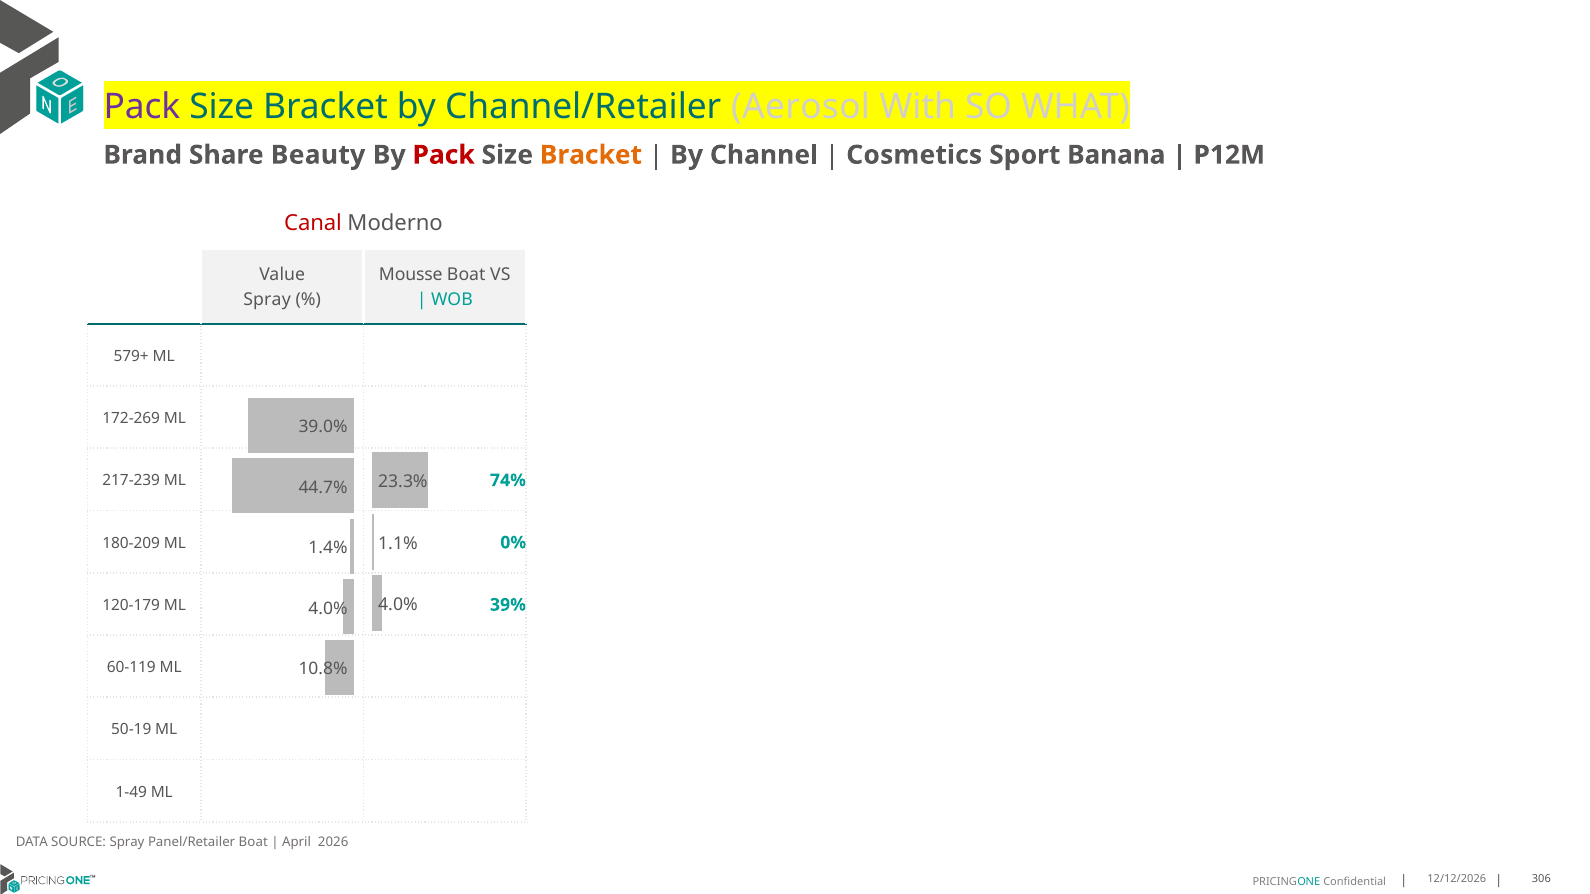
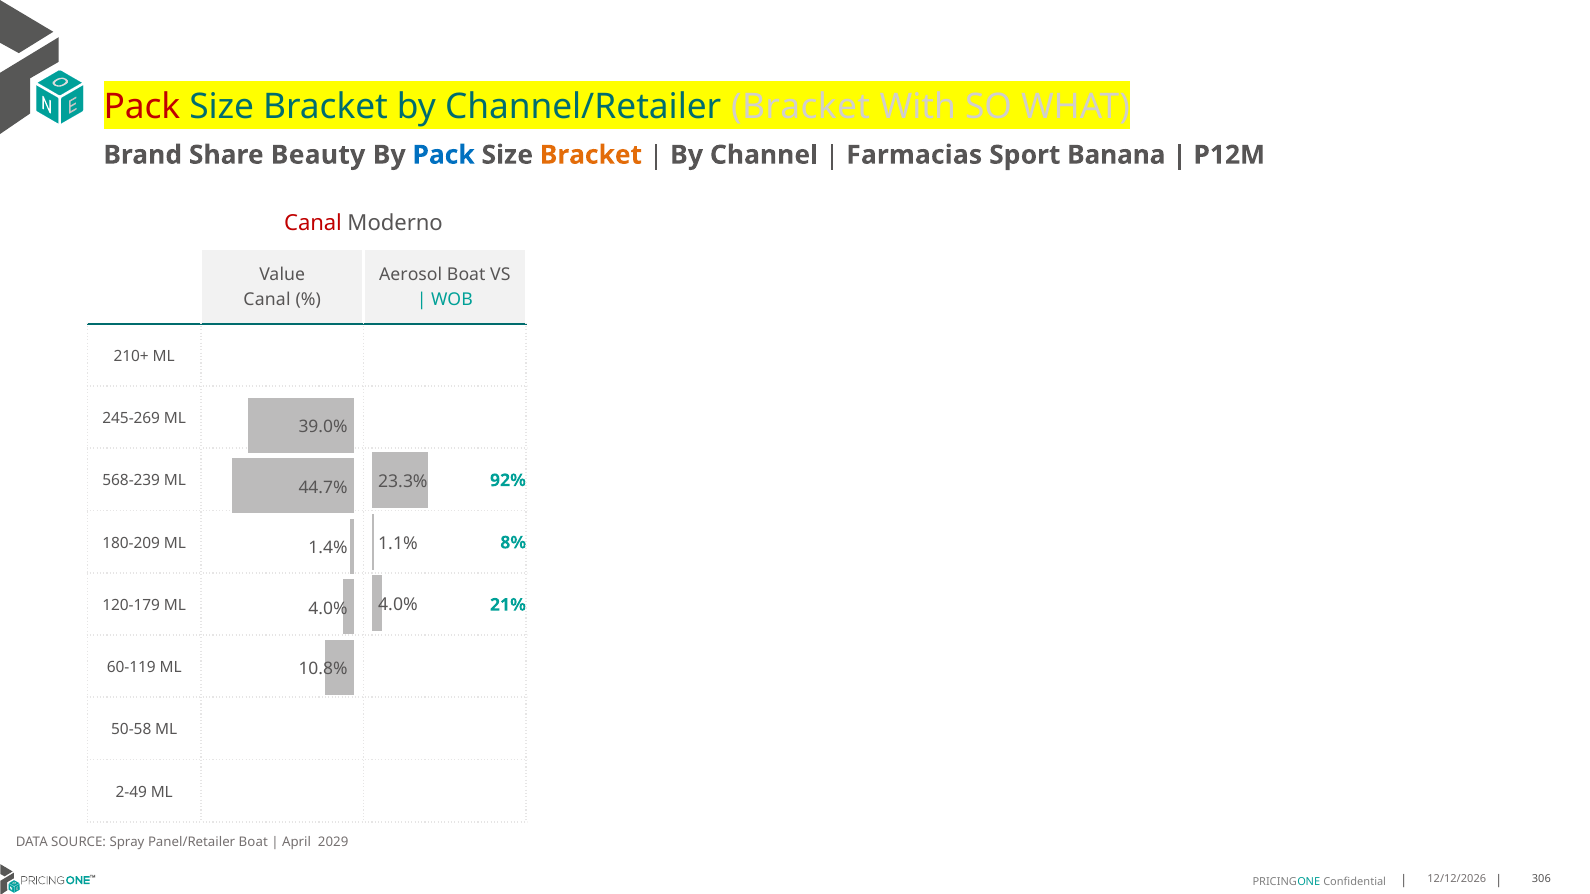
Pack colour: purple -> red (142, 107)
Channel/Retailer Aerosol: Aerosol -> Bracket (801, 107)
Pack colour: red -> blue (444, 155)
Cosmetics: Cosmetics -> Farmacias (914, 155)
Mousse: Mousse -> Aerosol (411, 275)
Spray: Spray -> Canal (267, 299)
579+: 579+ -> 210+ (131, 356)
172-269: 172-269 -> 245-269 (131, 419)
217-239: 217-239 -> 568-239 (131, 481)
74%: 74% -> 92% (508, 481)
0%: 0% -> 8% (513, 543)
39%: 39% -> 21% (508, 605)
50-19: 50-19 -> 50-58 (131, 730)
1-49: 1-49 -> 2-49 (131, 792)
2026: 2026 -> 2029 (333, 842)
